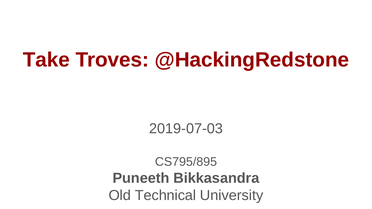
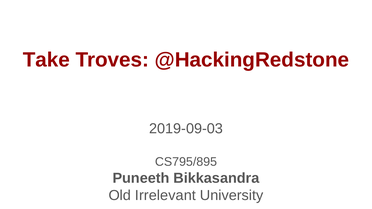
2019-07-03: 2019-07-03 -> 2019-09-03 (186, 129)
Technical: Technical -> Irrelevant (165, 196)
